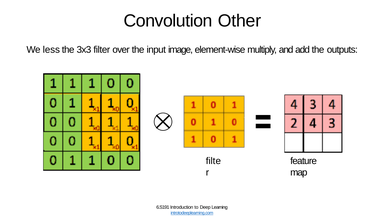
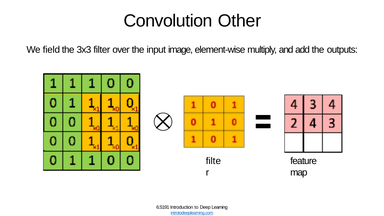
less: less -> field (51, 50)
